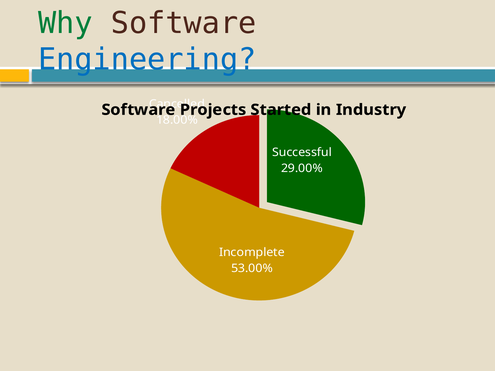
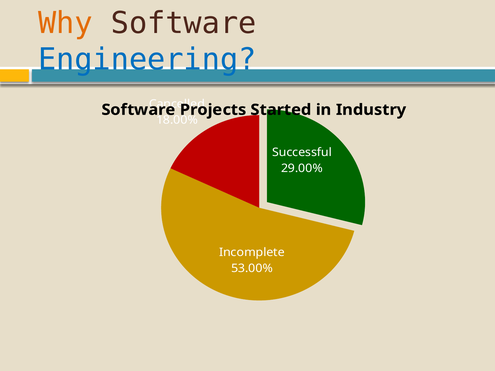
Why colour: green -> orange (65, 23)
